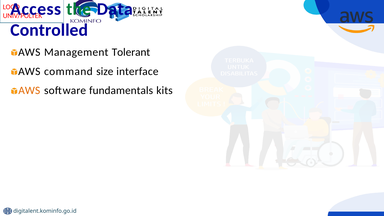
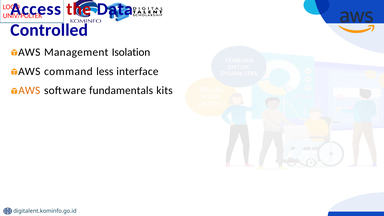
the colour: green -> red (79, 9)
Tolerant: Tolerant -> Isolation (131, 52)
size: size -> less (105, 71)
